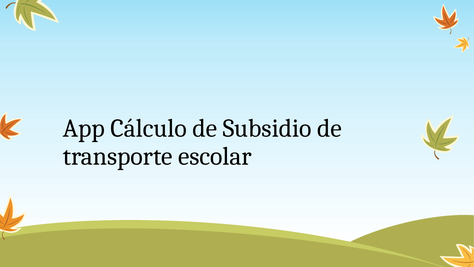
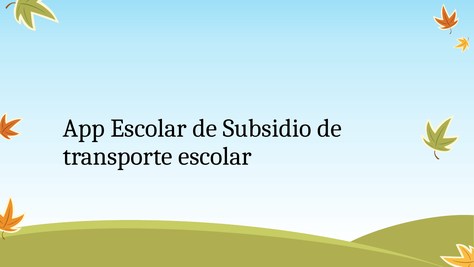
App Cálculo: Cálculo -> Escolar (149, 128)
